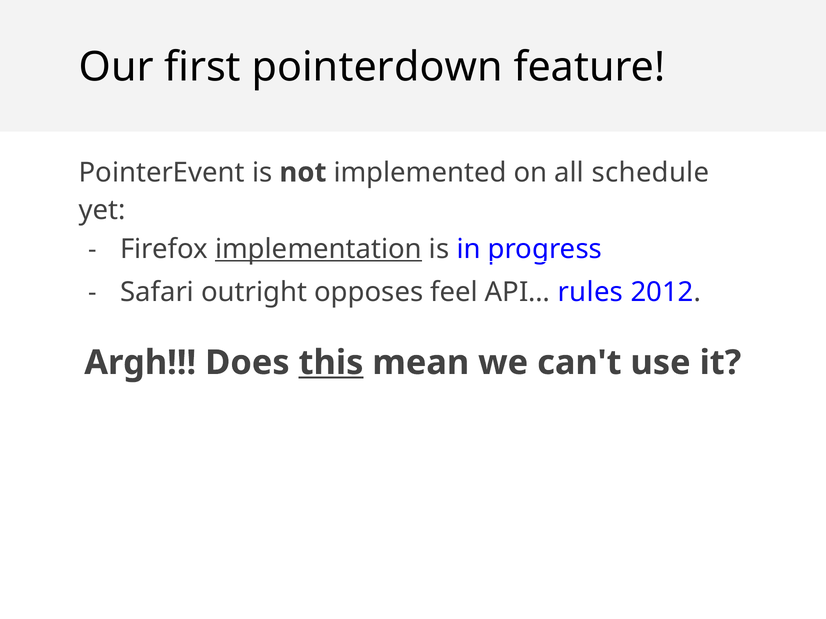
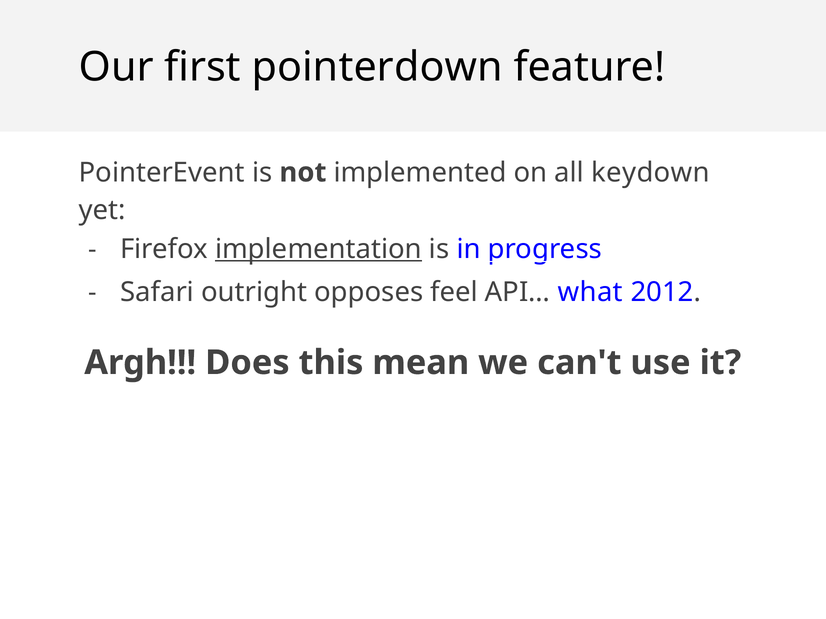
schedule: schedule -> keydown (651, 173)
rules: rules -> what (590, 292)
this underline: present -> none (331, 363)
